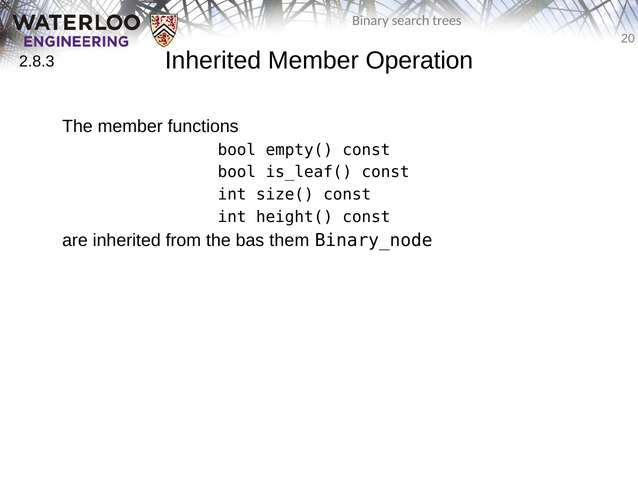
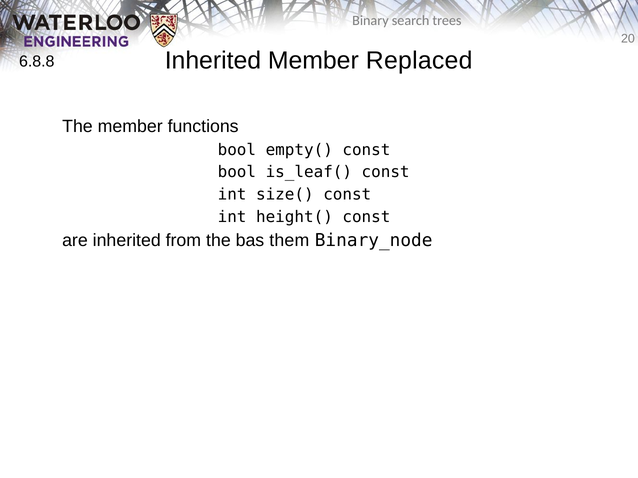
Operation: Operation -> Replaced (419, 61)
2.8.3: 2.8.3 -> 6.8.8 (37, 61)
